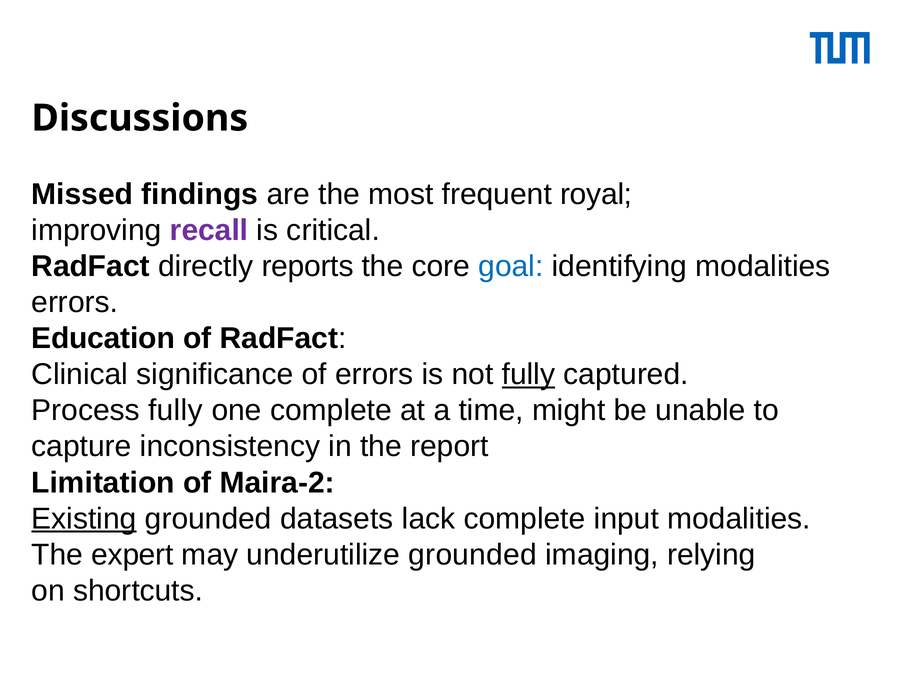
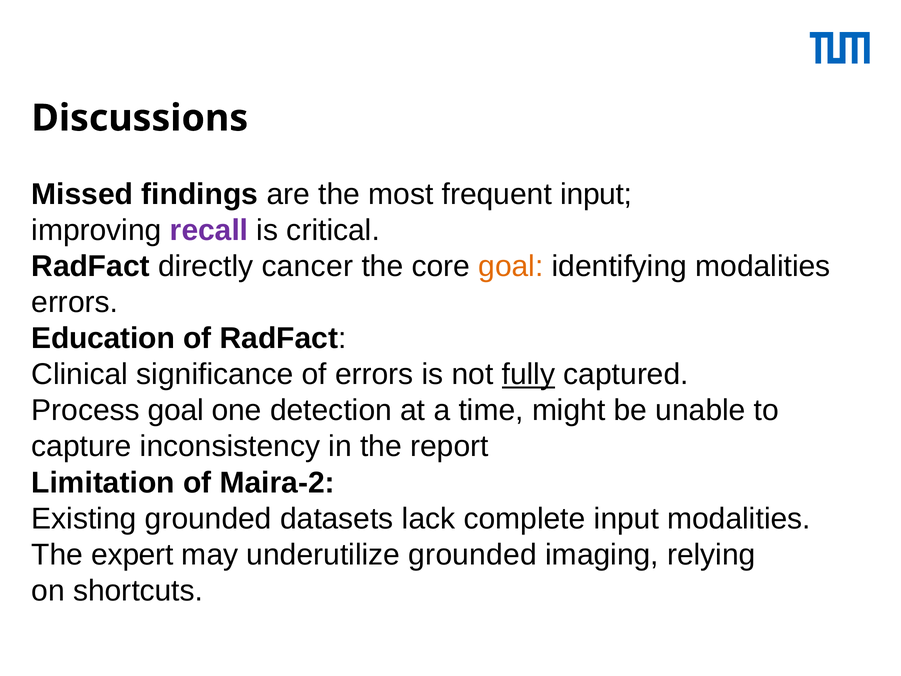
frequent royal: royal -> input (596, 194)
reports: reports -> cancer (307, 266)
goal colour: blue -> orange (511, 266)
Process fully: fully -> goal (176, 410)
one complete: complete -> detection (331, 410)
Existing underline: present -> none (84, 518)
